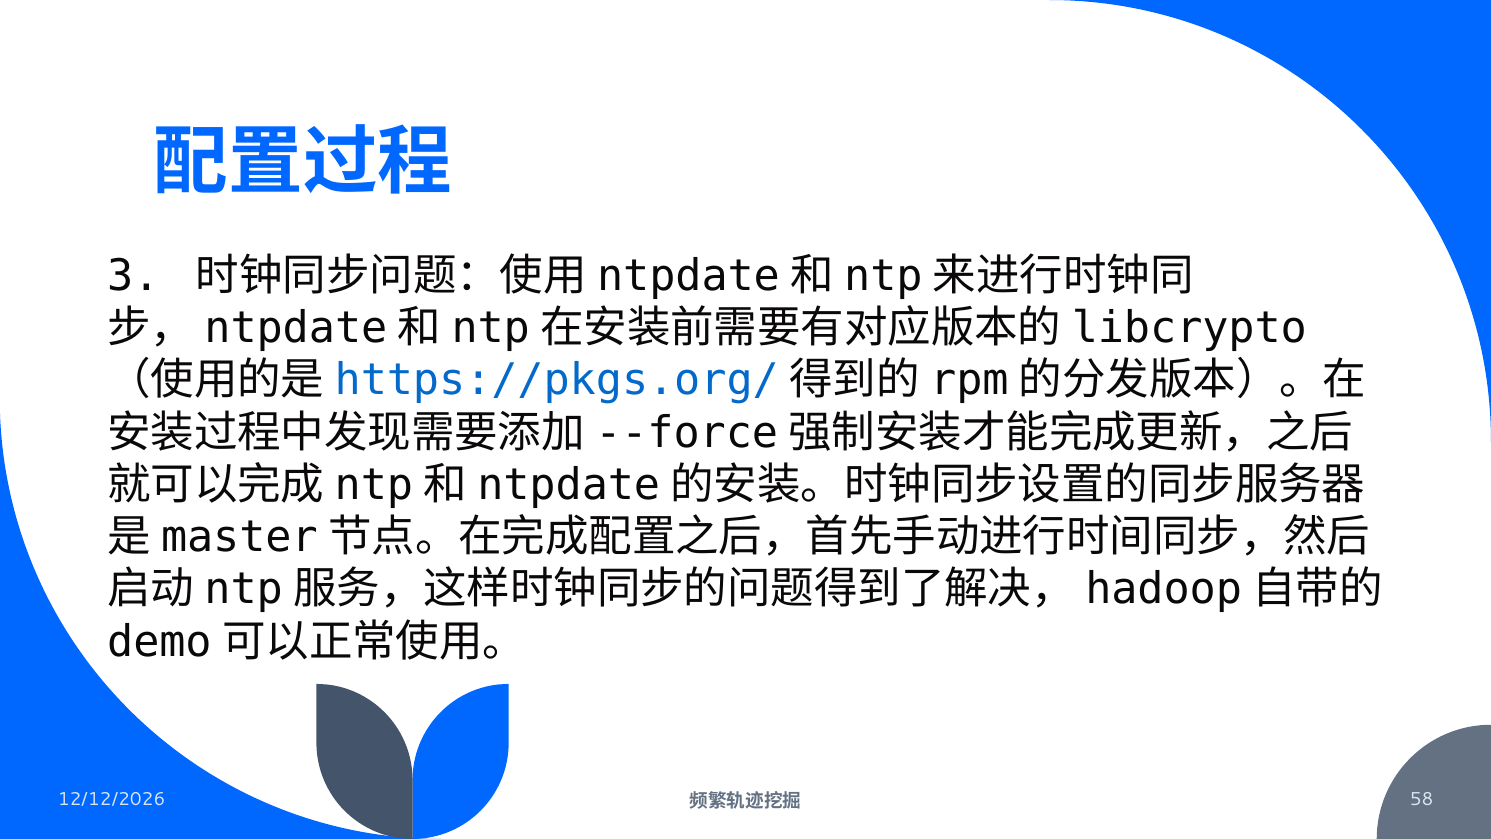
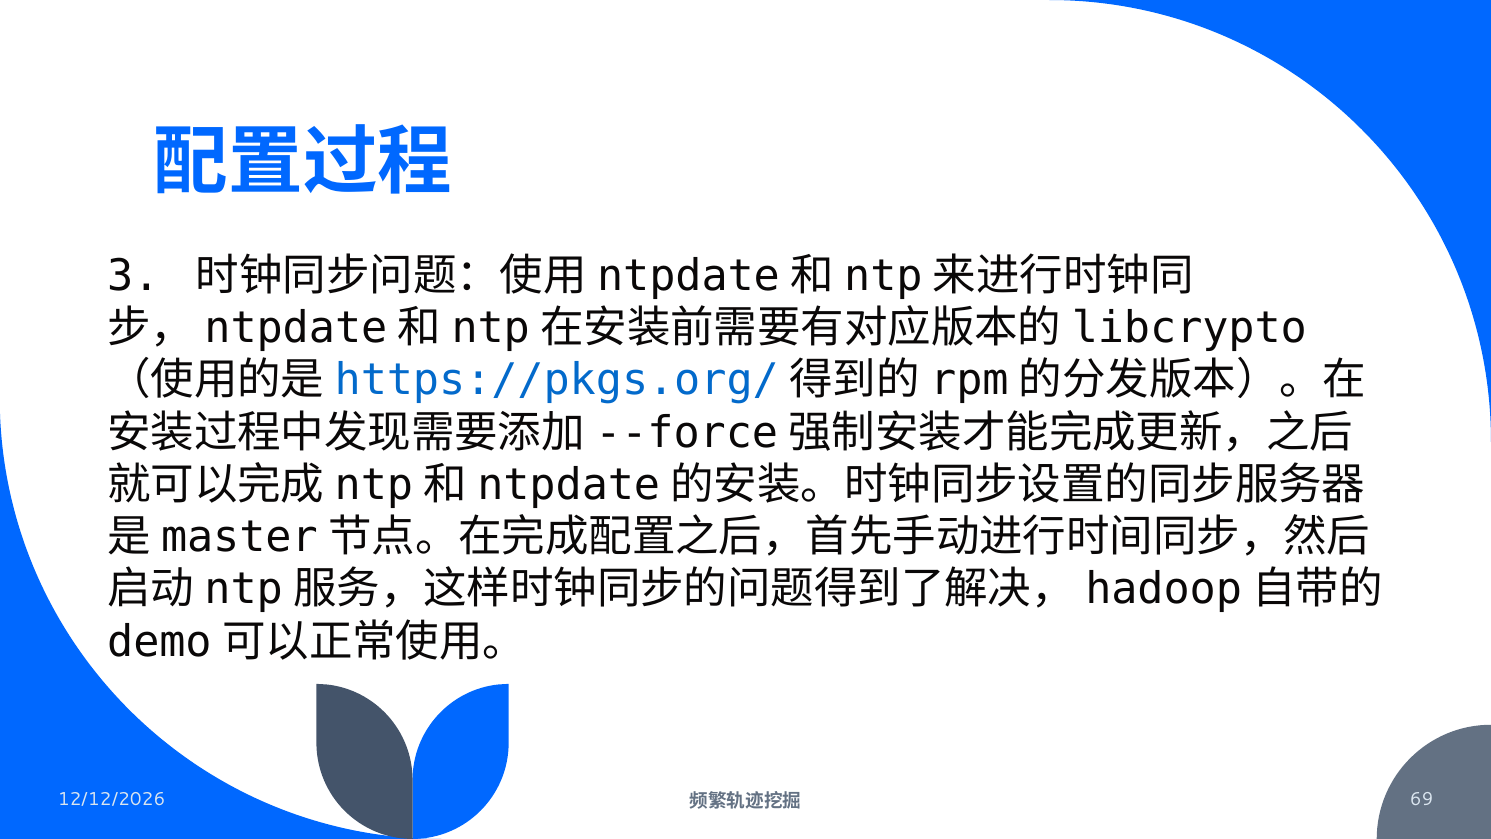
58: 58 -> 69 (1422, 799)
